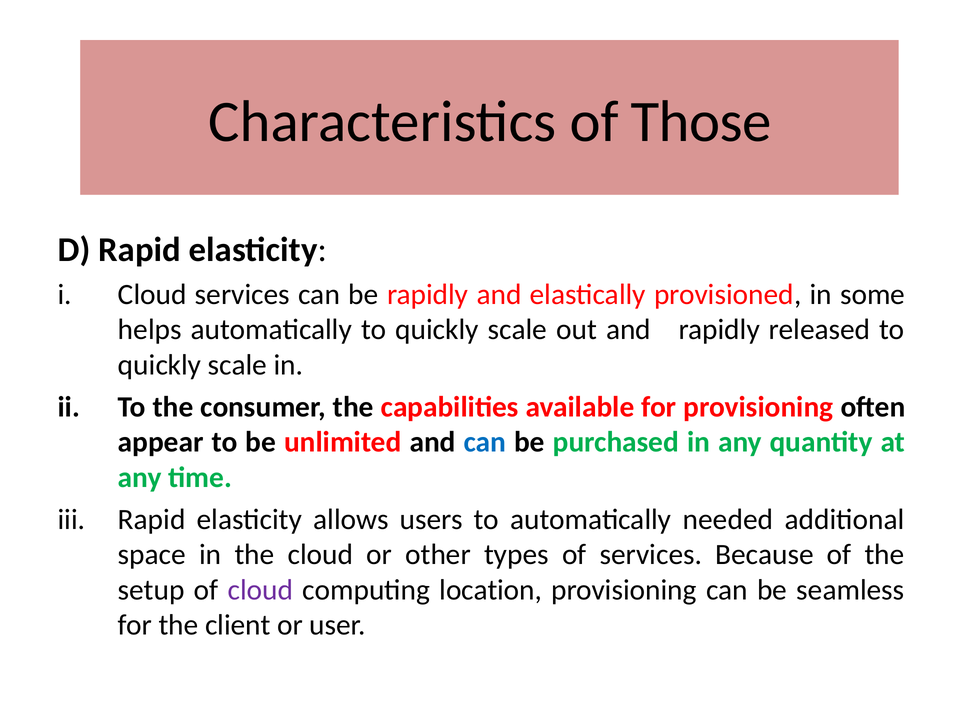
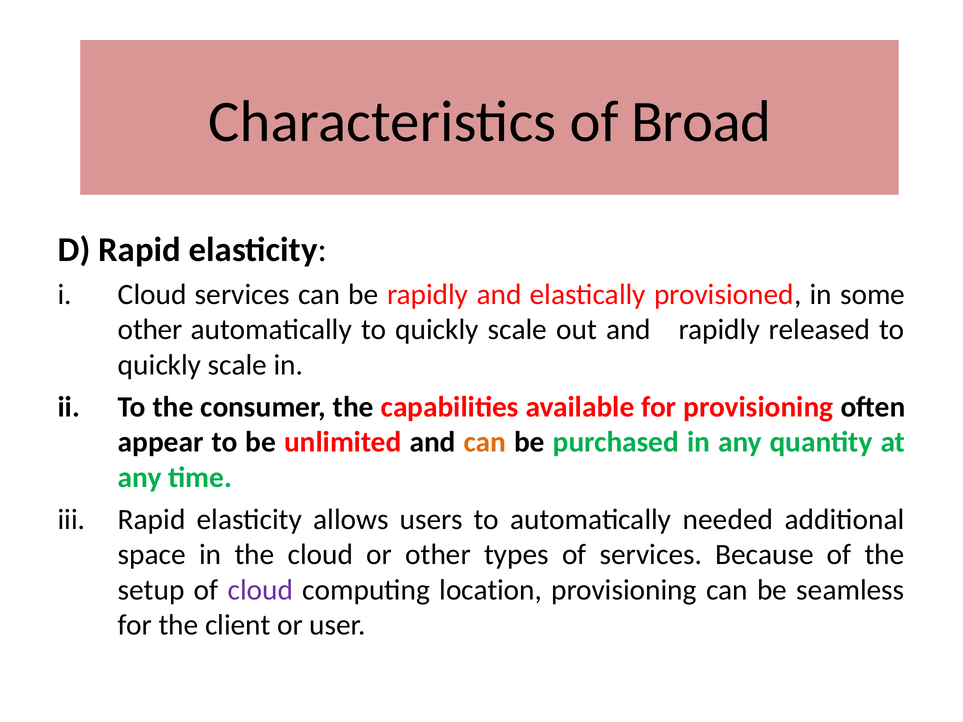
Those: Those -> Broad (701, 122)
helps: helps -> other (150, 330)
can colour: blue -> orange (485, 442)
